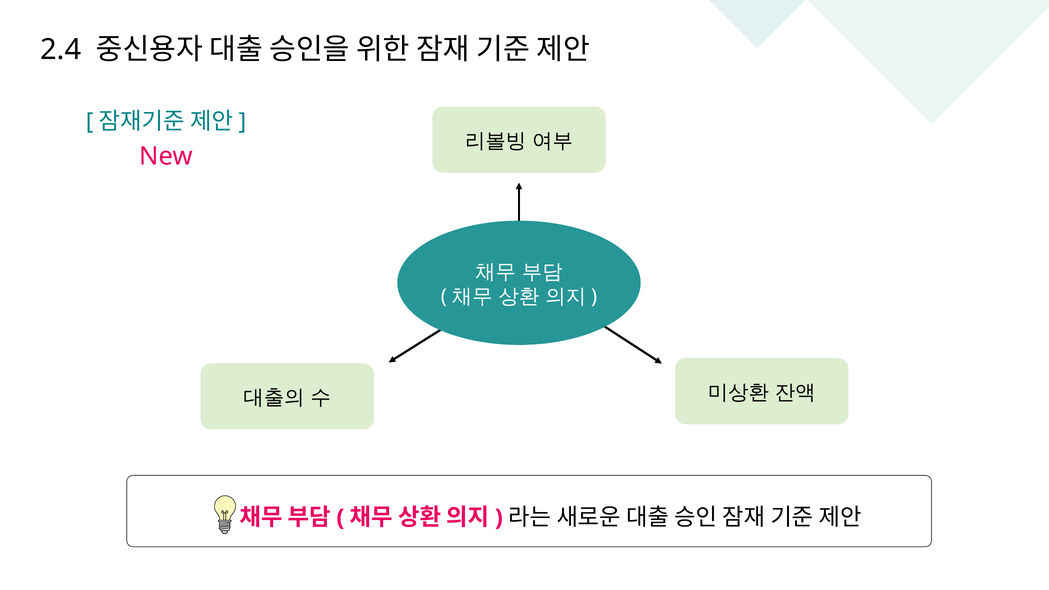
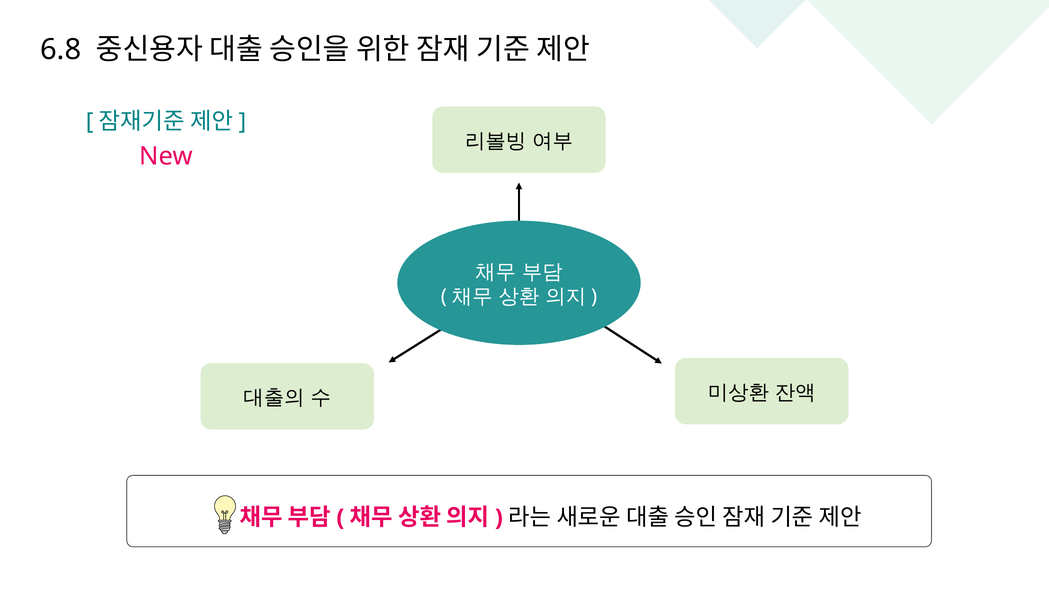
2.4: 2.4 -> 6.8 (61, 50)
